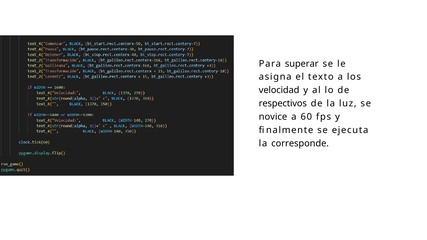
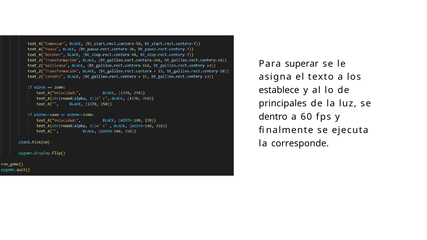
velocidad: velocidad -> establece (279, 90)
respectivos: respectivos -> principales (283, 104)
novice: novice -> dentro (273, 117)
